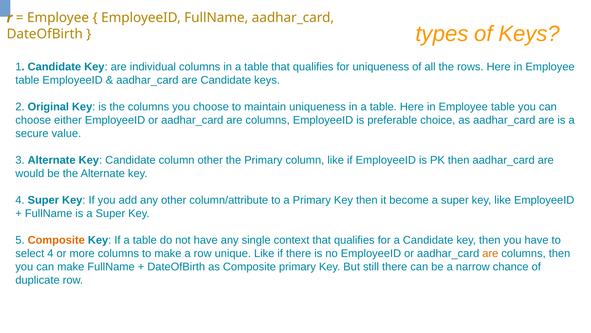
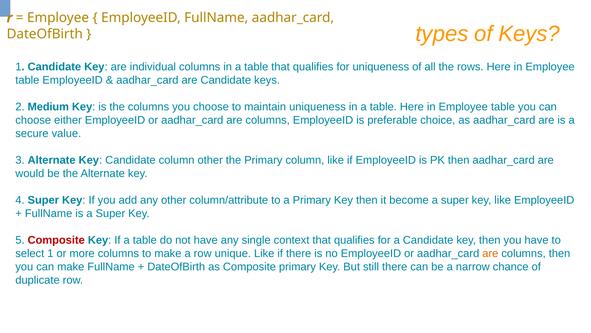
Original: Original -> Medium (48, 107)
Composite colour: orange -> red (56, 240)
select 4: 4 -> 1 (50, 253)
